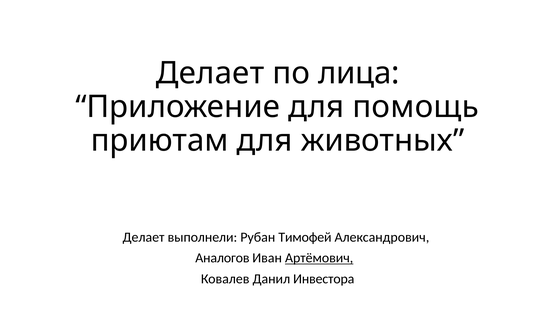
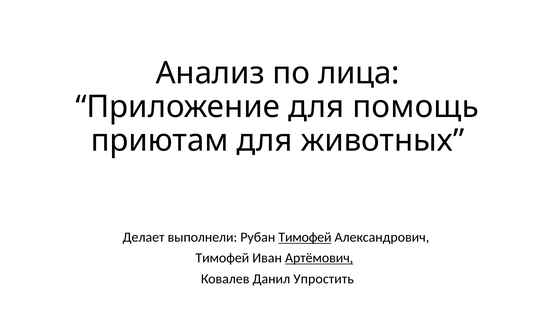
Делает: Делает -> Анализ (210, 73)
Тимофей underline: none -> present (305, 237)
Аналогов: Аналогов -> Тимофей (222, 258)
Инвестора: Инвестора -> Упростить (324, 279)
